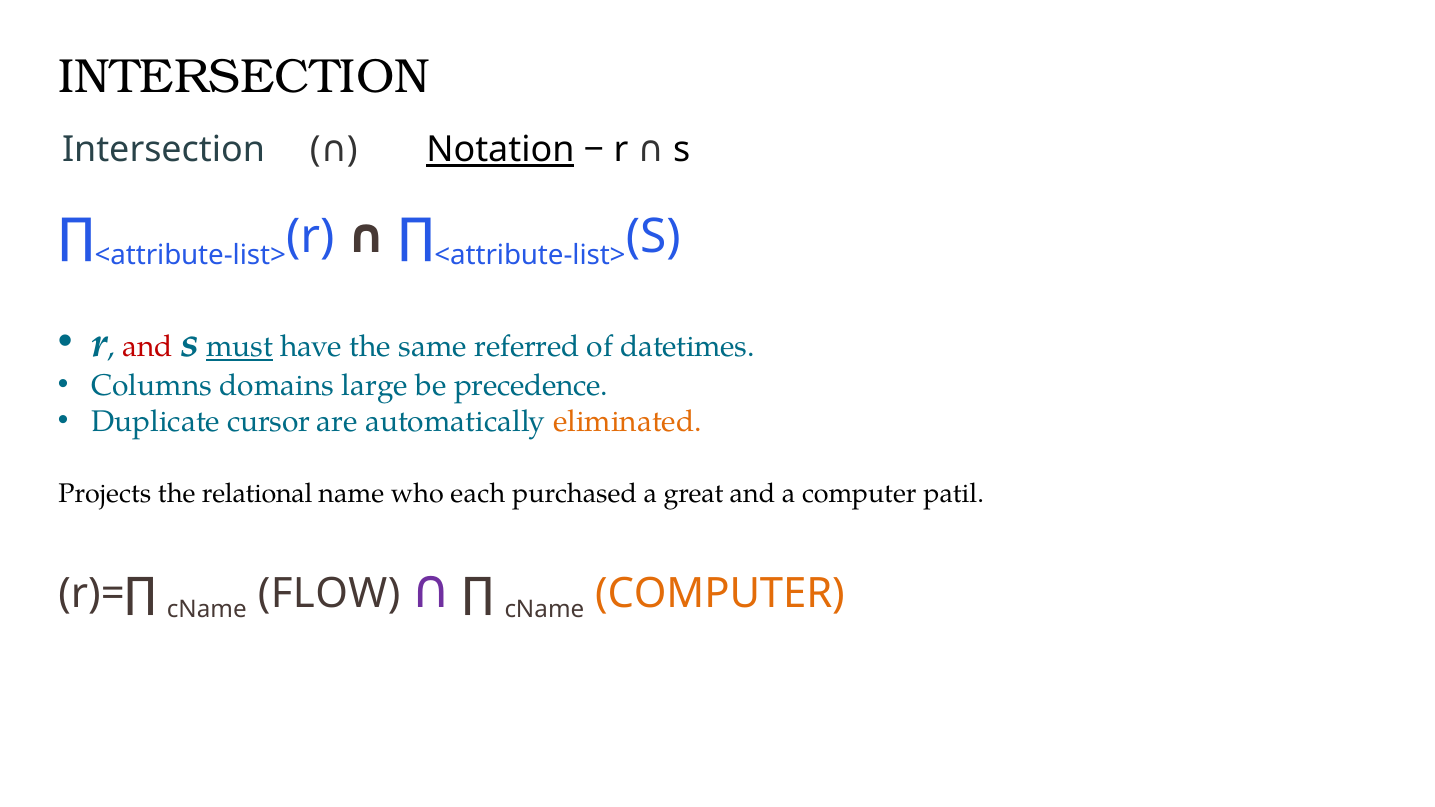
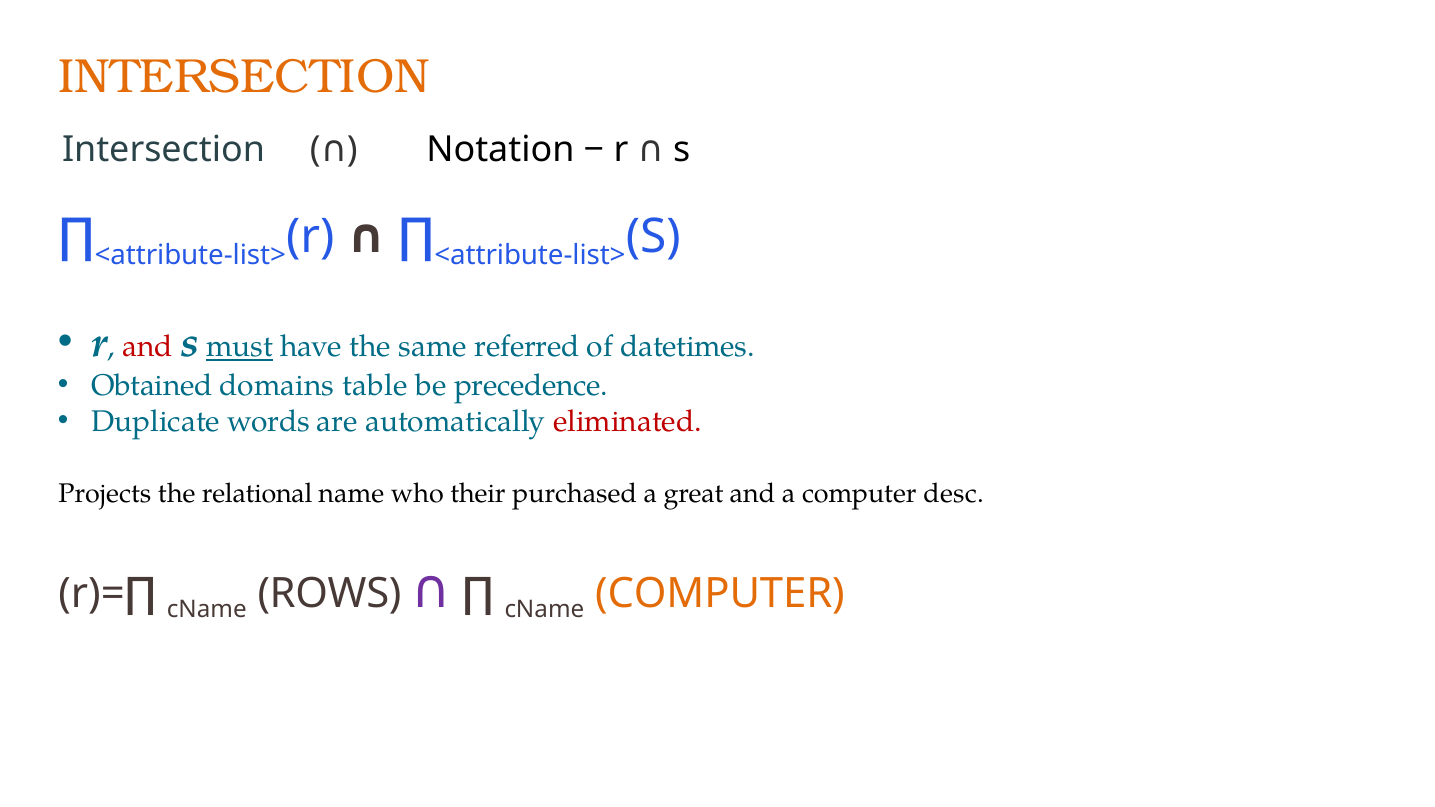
INTERSECTION colour: black -> orange (244, 77)
Notation underline: present -> none (500, 150)
Columns: Columns -> Obtained (152, 385)
large: large -> table (375, 385)
cursor: cursor -> words (269, 421)
eliminated colour: orange -> red (628, 421)
each: each -> their (478, 494)
patil: patil -> desc (954, 494)
FLOW: FLOW -> ROWS (329, 593)
